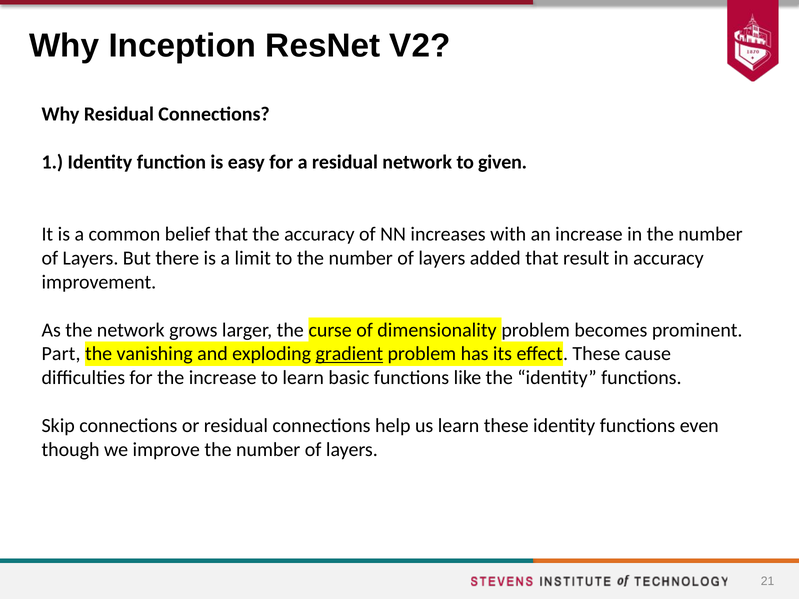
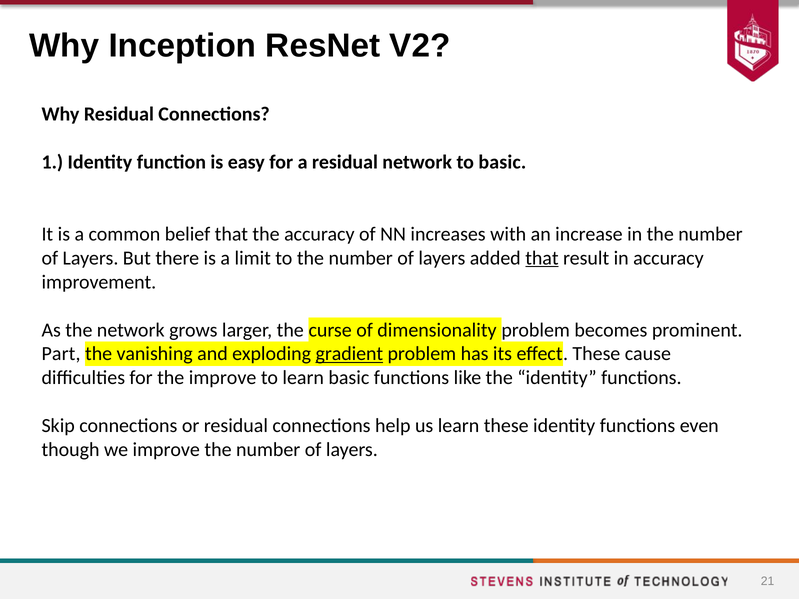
to given: given -> basic (502, 162)
that underline: none -> present (542, 258)
the increase: increase -> improve (223, 378)
